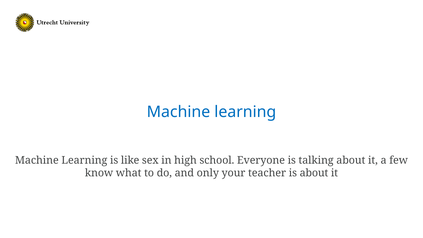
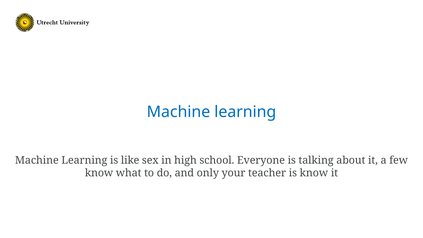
is about: about -> know (314, 173)
